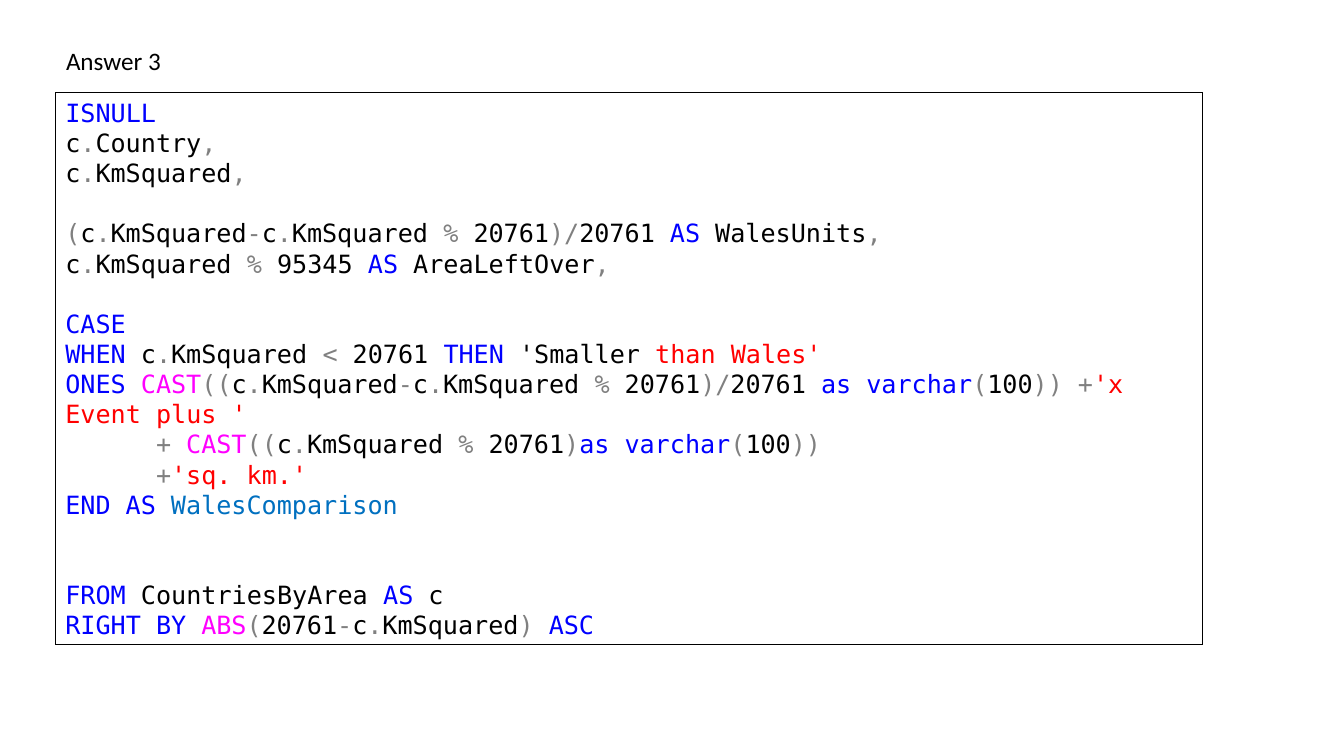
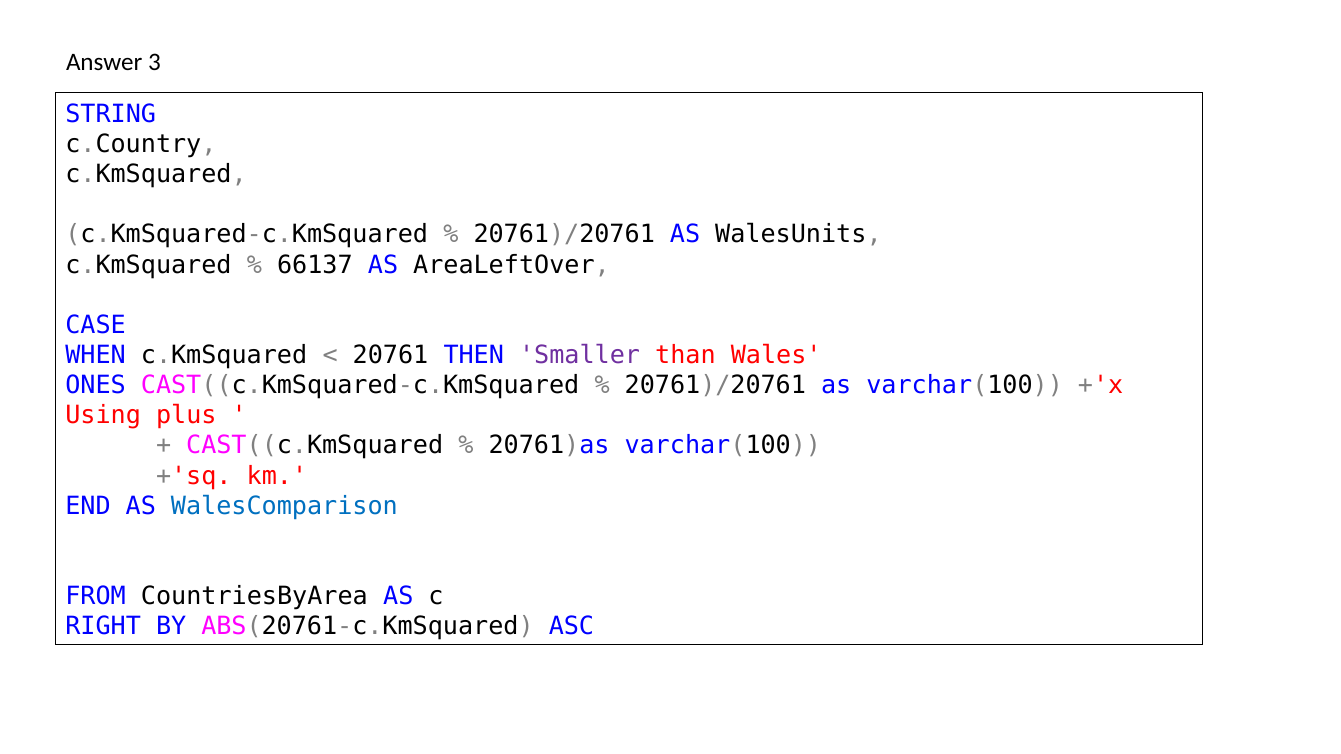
ISNULL: ISNULL -> STRING (111, 114)
95345: 95345 -> 66137 (315, 265)
Smaller colour: black -> purple (580, 355)
Event: Event -> Using (103, 416)
